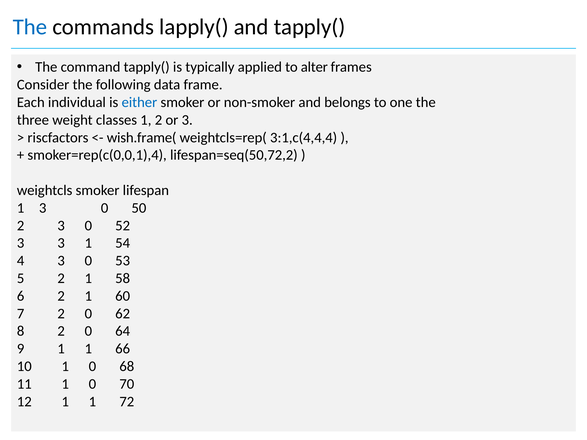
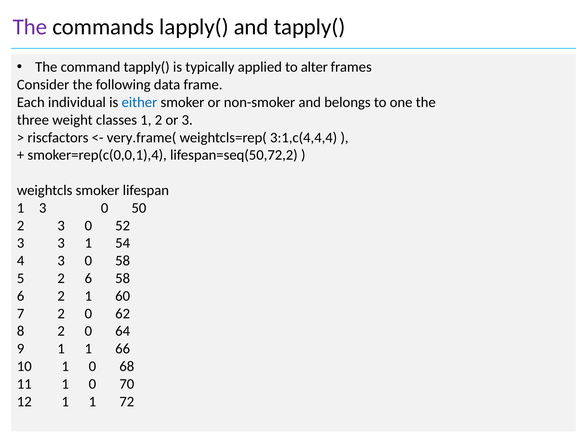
The colour: blue -> purple (30, 27)
wish.frame(: wish.frame( -> very.frame( (142, 138)
0 53: 53 -> 58 (123, 261)
5 2 1: 1 -> 6 (88, 278)
